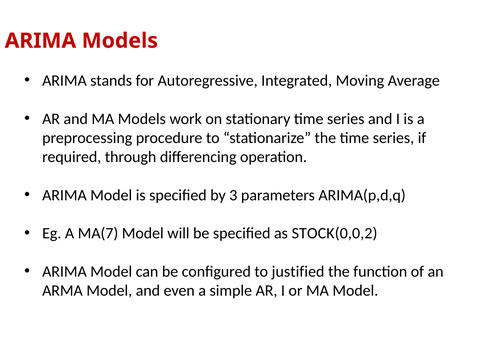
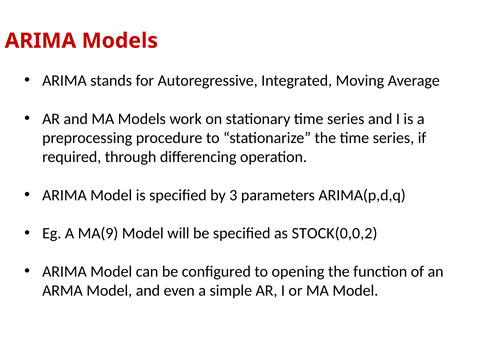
MA(7: MA(7 -> MA(9 (98, 233)
justified: justified -> opening (298, 271)
